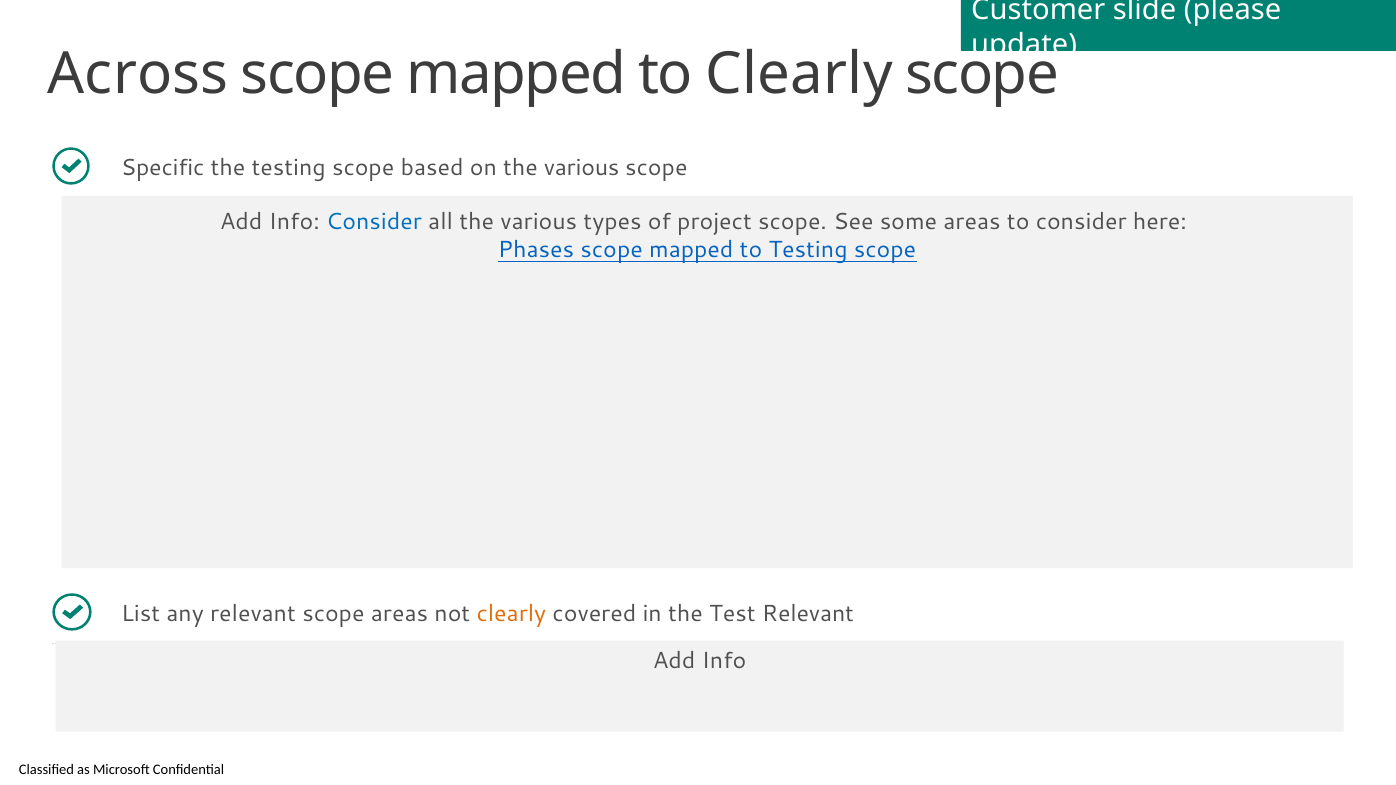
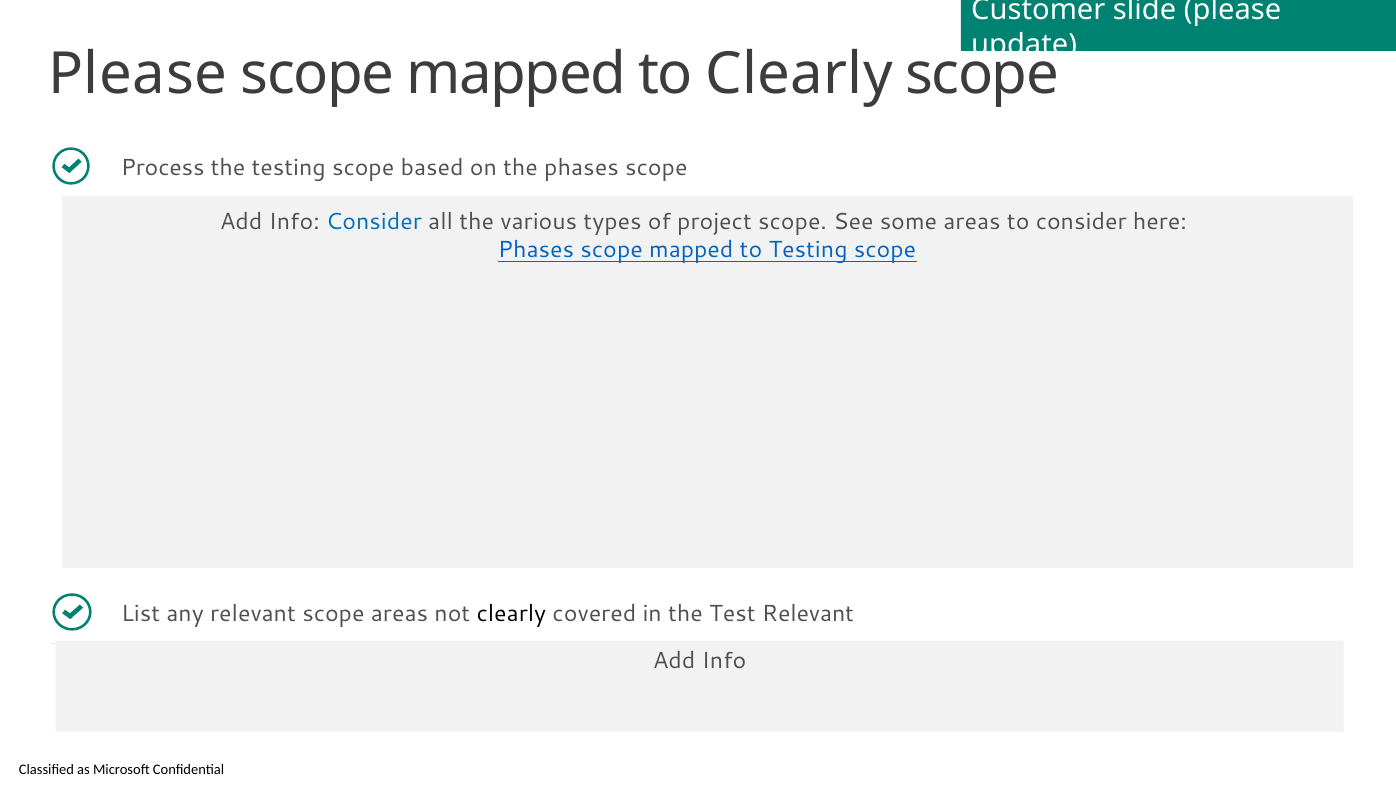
Across: Across -> Please (138, 75)
Specific: Specific -> Process (163, 168)
on the various: various -> phases (581, 168)
clearly colour: orange -> black (511, 614)
